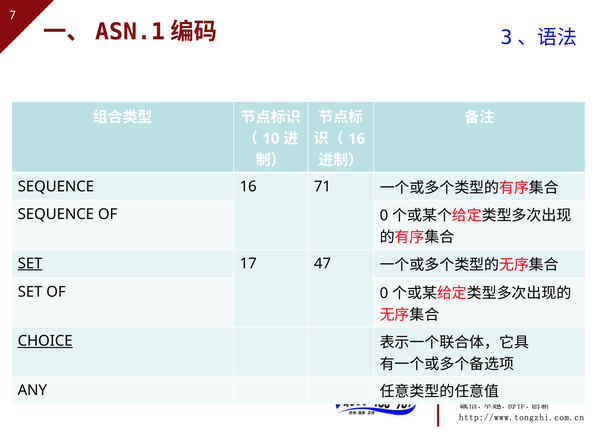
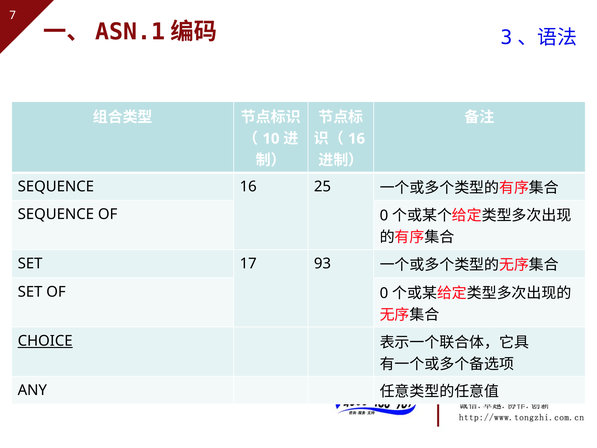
71: 71 -> 25 (322, 186)
SET underline: present -> none (30, 263)
47: 47 -> 93 (322, 263)
